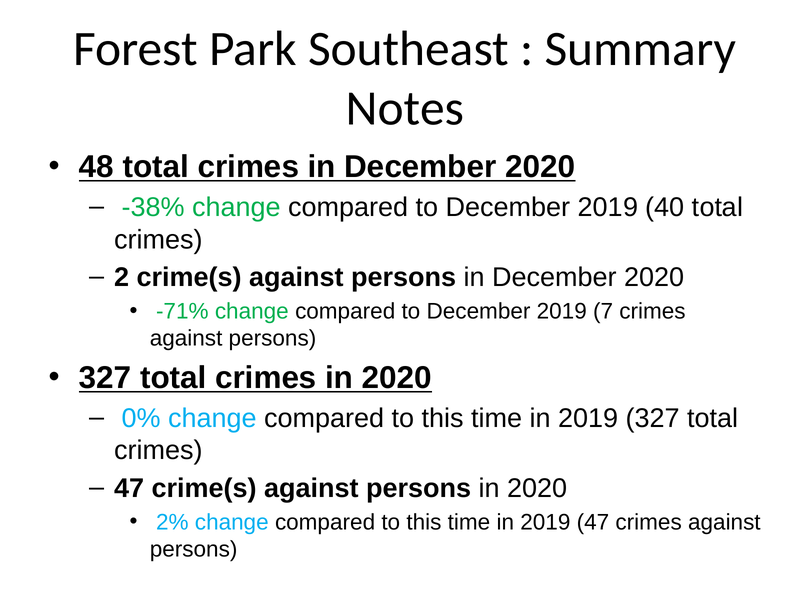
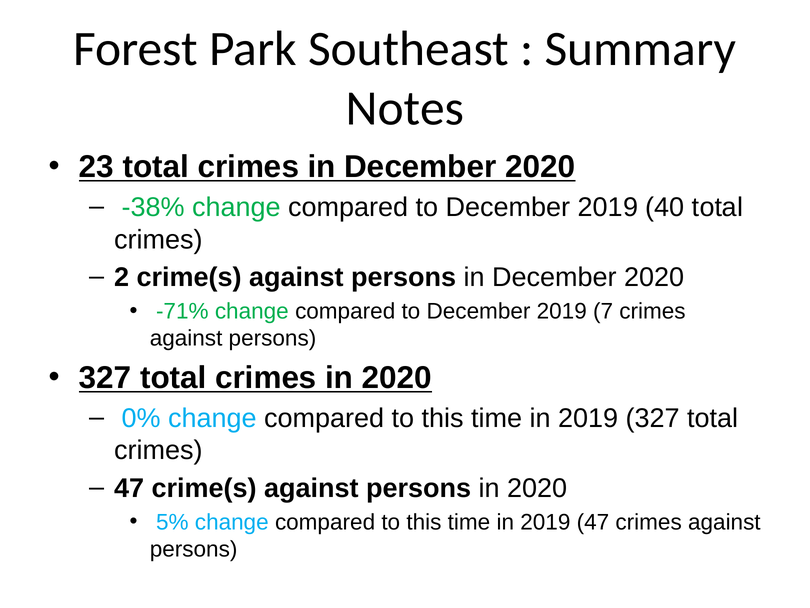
48: 48 -> 23 (96, 167)
2%: 2% -> 5% (172, 522)
